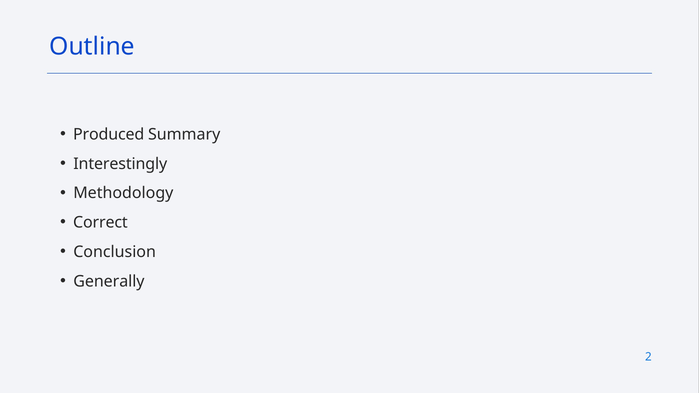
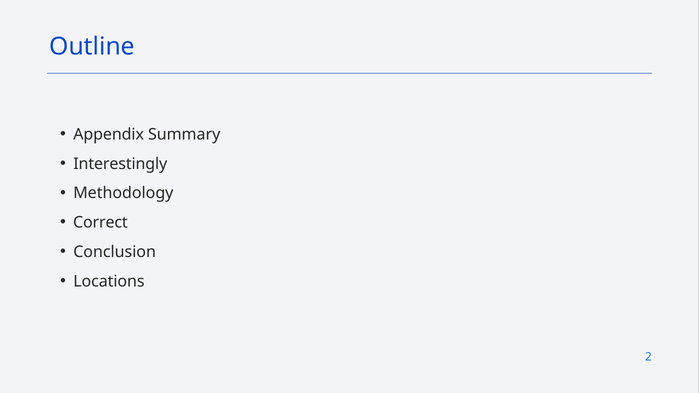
Produced: Produced -> Appendix (109, 134)
Generally: Generally -> Locations (109, 281)
